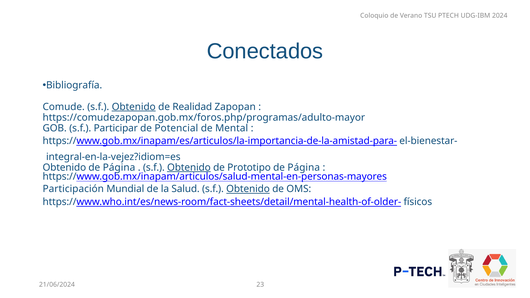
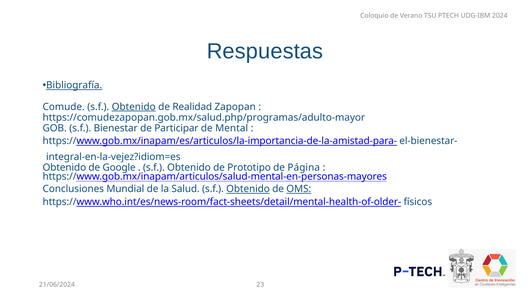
Conectados: Conectados -> Respuestas (265, 51)
Bibliografía underline: none -> present (74, 85)
https://comudezapopan.gob.mx/foros.php/programas/adulto-mayor: https://comudezapopan.gob.mx/foros.php/programas/adulto-mayor -> https://comudezapopan.gob.mx/salud.php/programas/adulto-mayor (204, 118)
Participar: Participar -> Bienestar (116, 128)
Potencial: Potencial -> Participar (176, 128)
Página: Página -> Google (119, 168)
Obtenido underline: present -> none (189, 168)
Participación: Participación -> Conclusiones (73, 189)
OMS underline: none -> present (299, 189)
